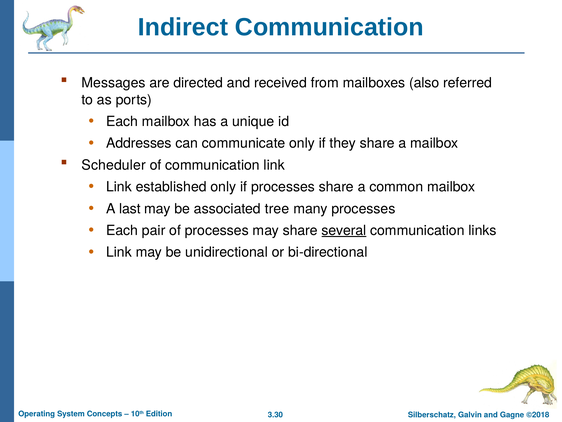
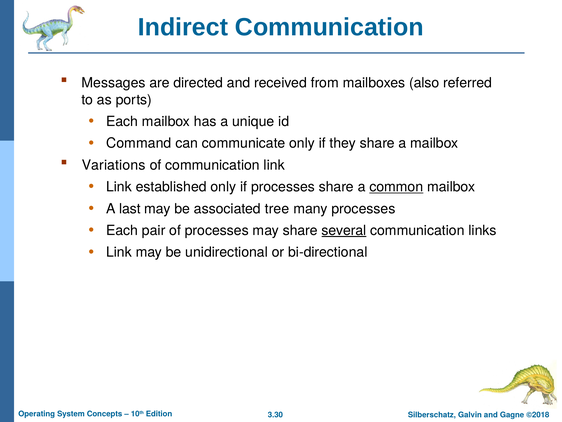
Addresses: Addresses -> Command (139, 143)
Scheduler: Scheduler -> Variations (114, 165)
common underline: none -> present (396, 187)
